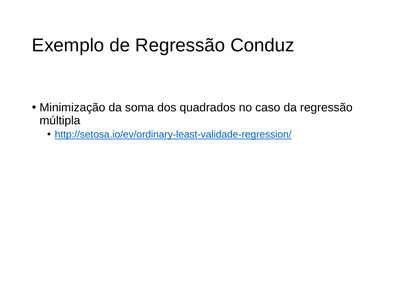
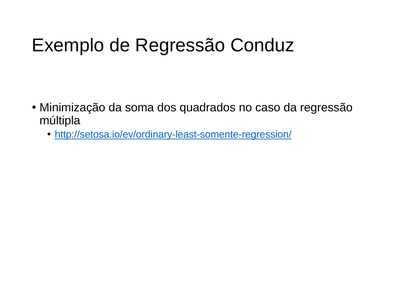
http://setosa.io/ev/ordinary-least-validade-regression/: http://setosa.io/ev/ordinary-least-validade-regression/ -> http://setosa.io/ev/ordinary-least-somente-regression/ (173, 135)
